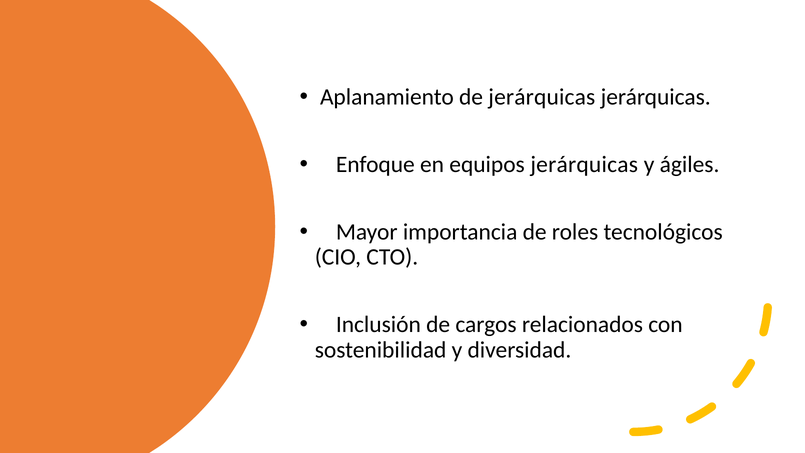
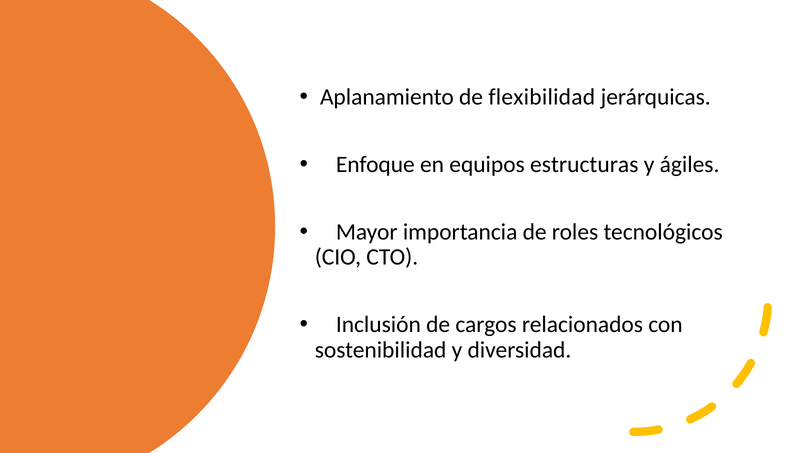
de jerárquicas: jerárquicas -> flexibilidad (542, 97)
equipos jerárquicas: jerárquicas -> estructuras (584, 164)
